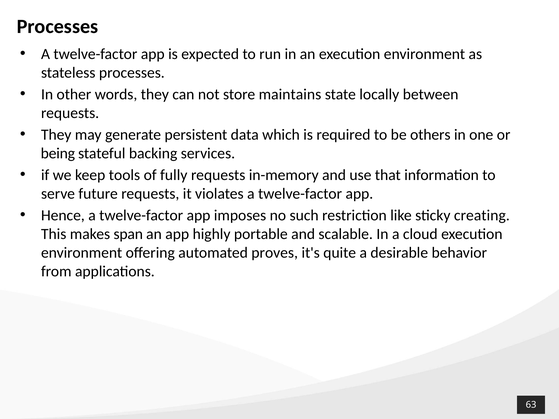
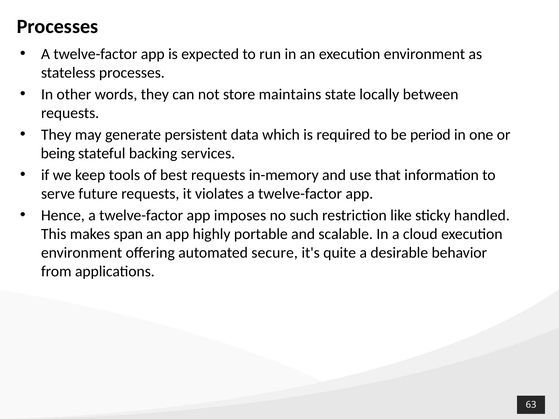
others: others -> period (430, 135)
fully: fully -> best (174, 175)
creating: creating -> handled (482, 216)
proves: proves -> secure (275, 253)
